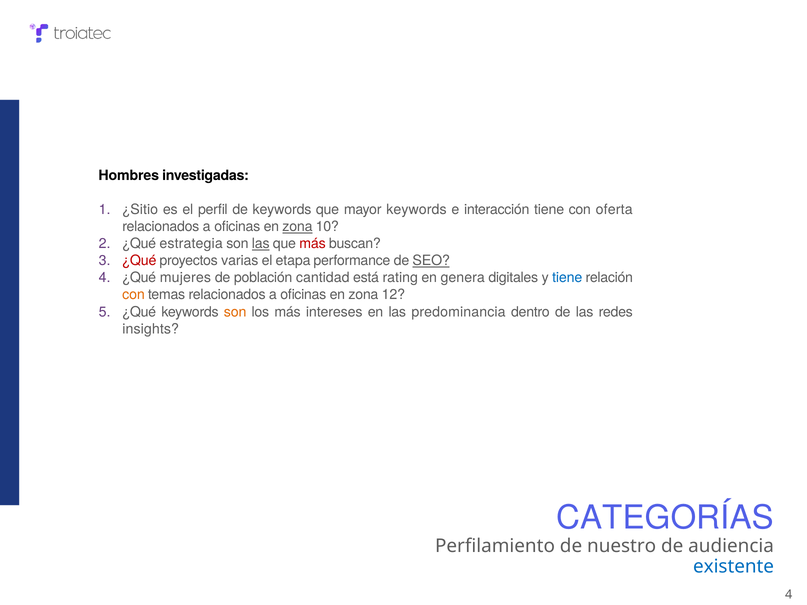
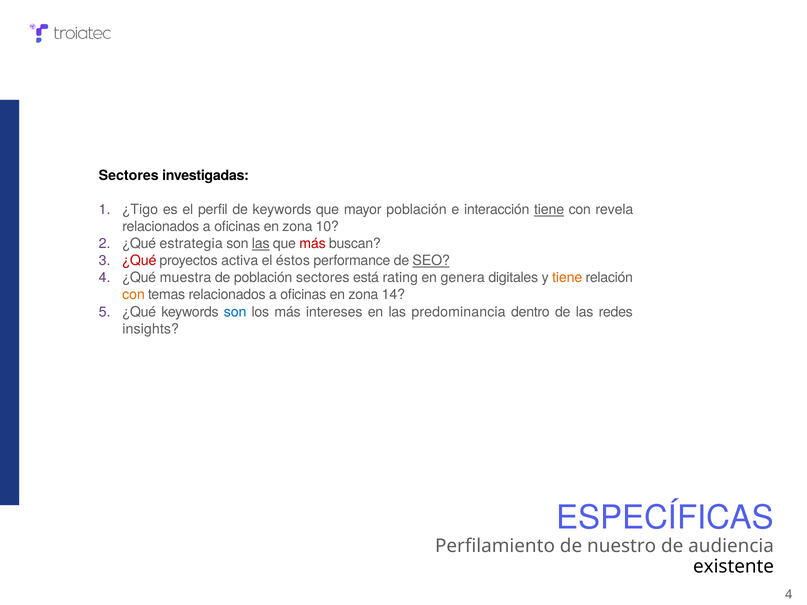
Hombres: Hombres -> Sectores (129, 176)
¿Sitio: ¿Sitio -> ¿Tigo (140, 210)
mayor keywords: keywords -> población (417, 210)
tiene underline: none -> present (549, 210)
oferta: oferta -> revela (614, 210)
zona underline: present -> none (297, 227)
varias: varias -> activa (240, 261)
etapa: etapa -> éstos (293, 261)
mujeres: mujeres -> muestra (185, 278)
población cantidad: cantidad -> sectores (323, 278)
tiene colour: blue -> orange (567, 278)
12: 12 -> 14 (393, 295)
son colour: orange -> blue (235, 312)
CATEGORÍAS: CATEGORÍAS -> ESPECÍFICAS (665, 518)
existente colour: blue -> black (734, 567)
